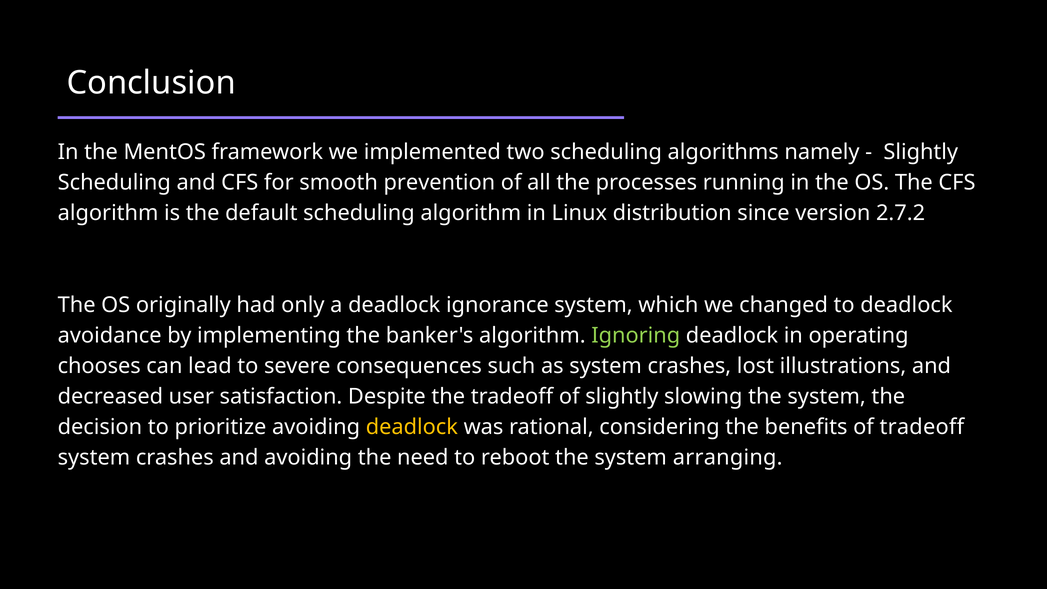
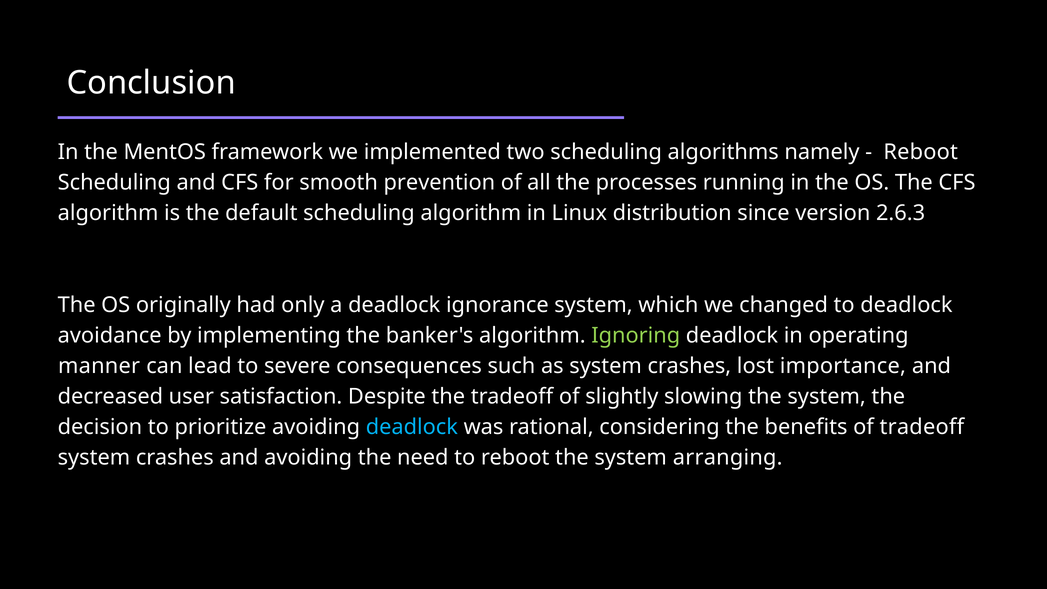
Slightly: Slightly -> Reboot (921, 152)
2.7.2: 2.7.2 -> 2.6.3 (901, 213)
chooses: chooses -> manner (99, 366)
illustrations: illustrations -> importance (843, 366)
deadlock colour: yellow -> light blue (412, 427)
